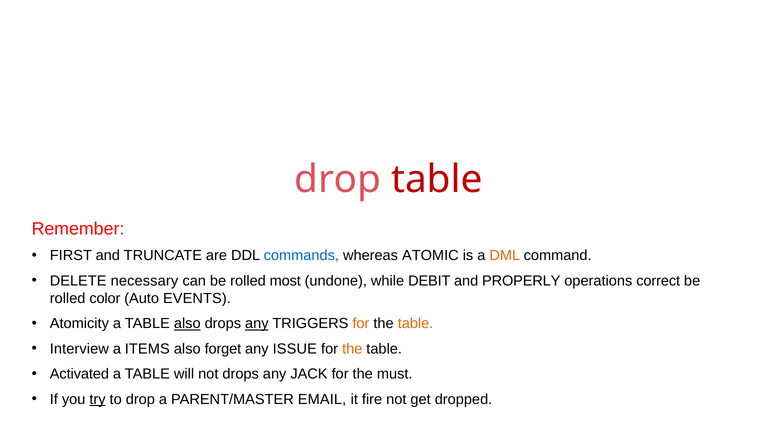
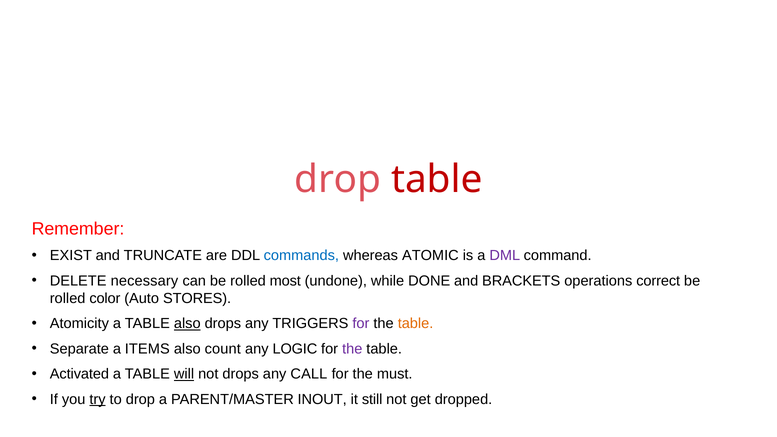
FIRST: FIRST -> EXIST (71, 256)
DML colour: orange -> purple (505, 256)
DEBIT: DEBIT -> DONE (429, 281)
PROPERLY: PROPERLY -> BRACKETS (521, 281)
EVENTS: EVENTS -> STORES (197, 298)
any underline: present -> none (257, 324)
for colour: orange -> purple (361, 324)
Interview: Interview -> Separate (79, 349)
forget: forget -> count (223, 349)
ISSUE: ISSUE -> LOGIC (295, 349)
the colour: orange -> purple (352, 349)
will underline: none -> present (184, 374)
JACK: JACK -> CALL (309, 374)
EMAIL: EMAIL -> INOUT (322, 399)
fire: fire -> still (372, 399)
